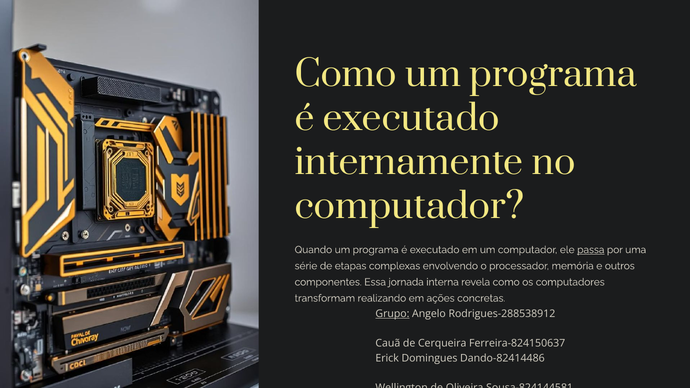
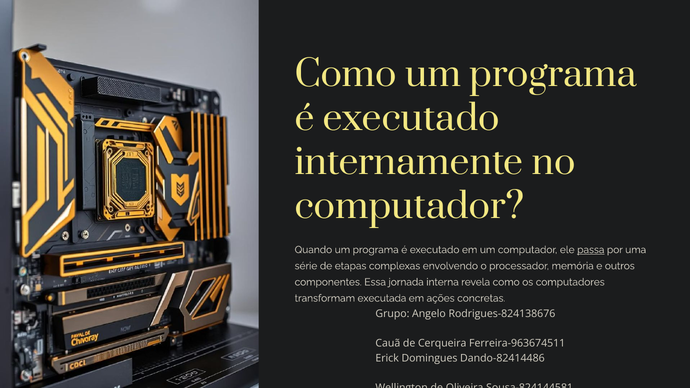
realizando: realizando -> executada (382, 298)
Grupo underline: present -> none (392, 314)
Rodrigues-288538912: Rodrigues-288538912 -> Rodrigues-824138676 (502, 314)
Ferreira-824150637: Ferreira-824150637 -> Ferreira-963674511 (517, 343)
